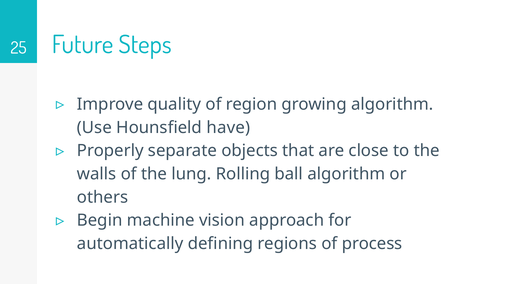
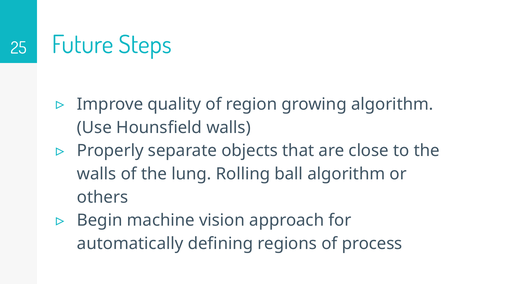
Hounsfield have: have -> walls (229, 128)
